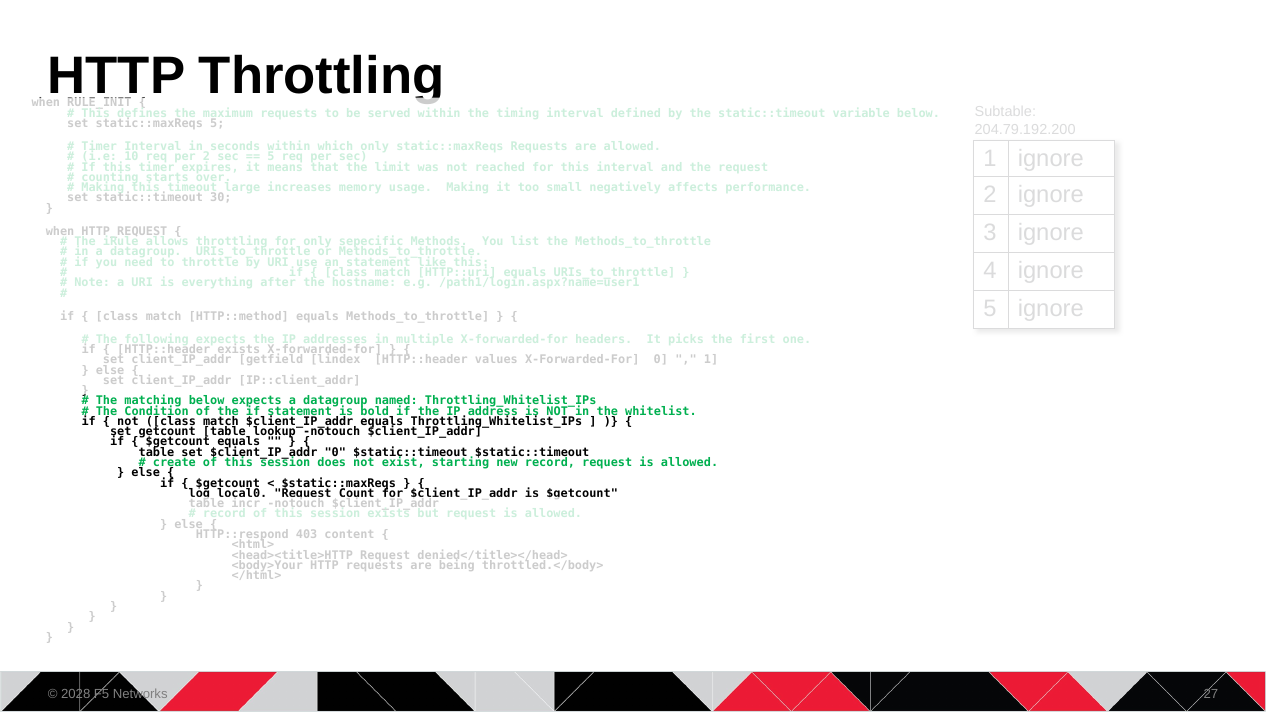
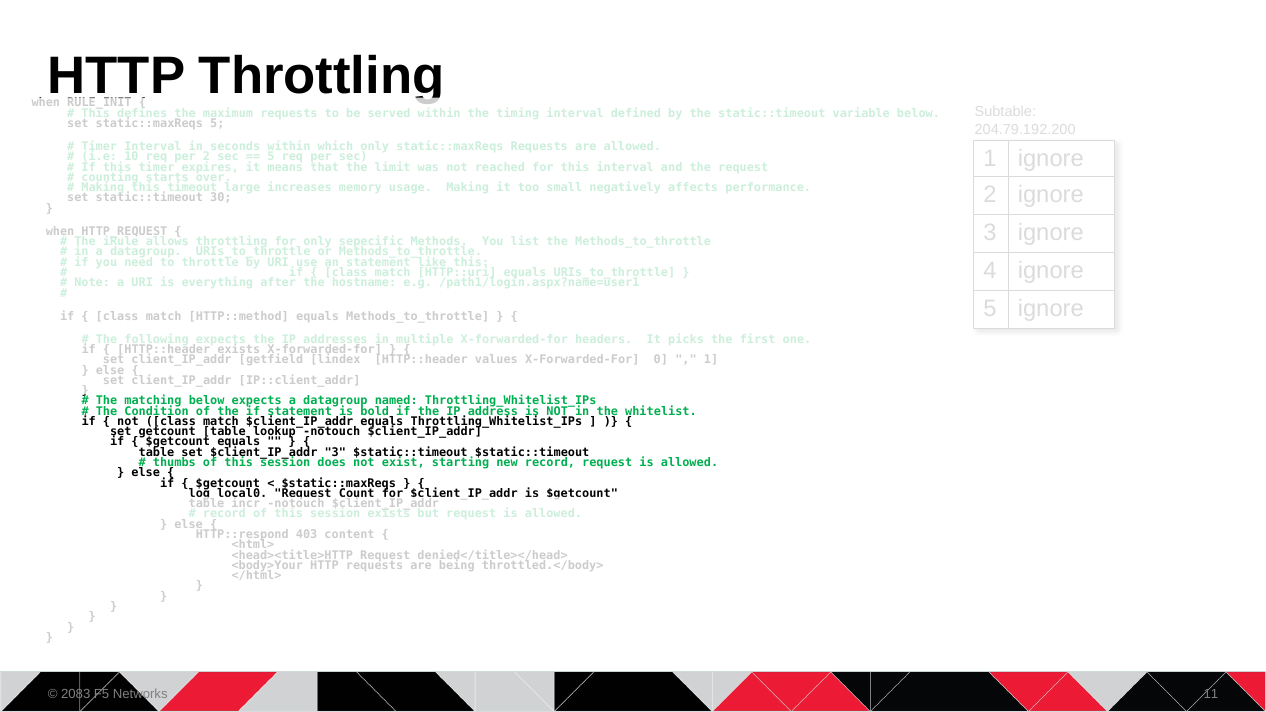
$client_IP_addr 0: 0 -> 3 (335, 452)
create: create -> thumbs (174, 463)
2028: 2028 -> 2083 (76, 694)
27: 27 -> 11 (1211, 694)
